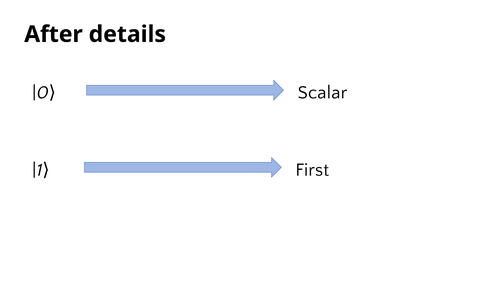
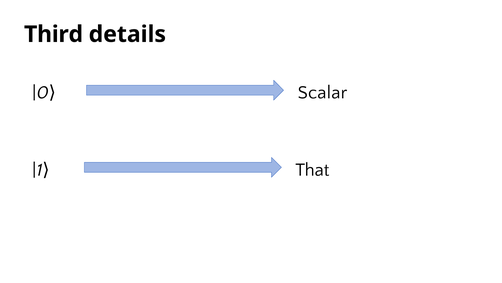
After: After -> Third (54, 34)
First: First -> That (312, 169)
